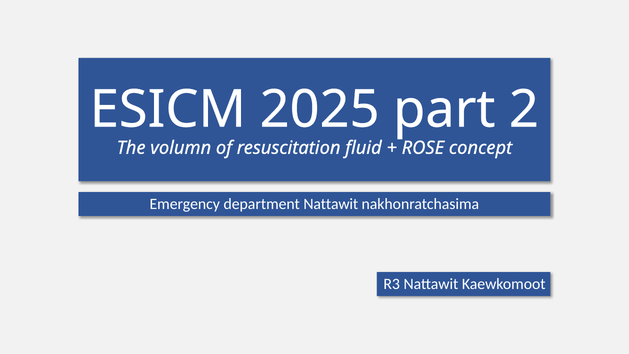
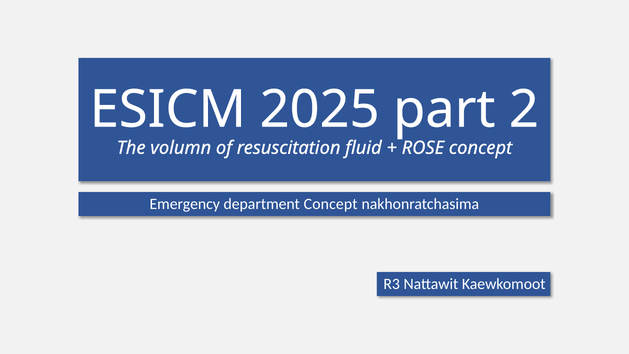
department Nattawit: Nattawit -> Concept (331, 204)
